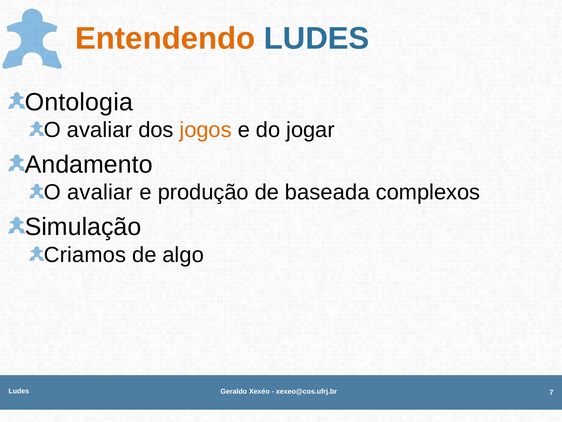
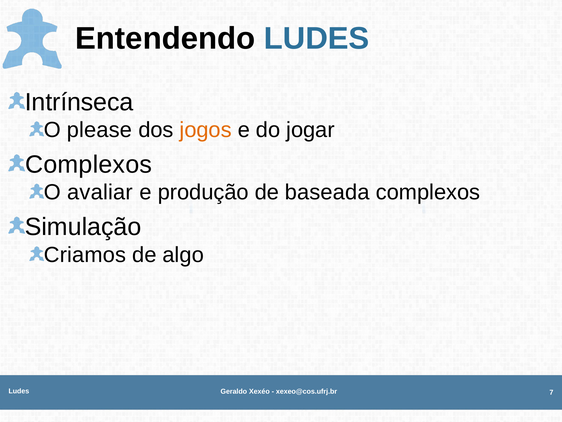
Entendendo colour: orange -> black (165, 38)
Ontologia: Ontologia -> Intrínseca (79, 102)
avaliar: avaliar -> please (99, 130)
Andamento: Andamento -> Complexos (89, 164)
